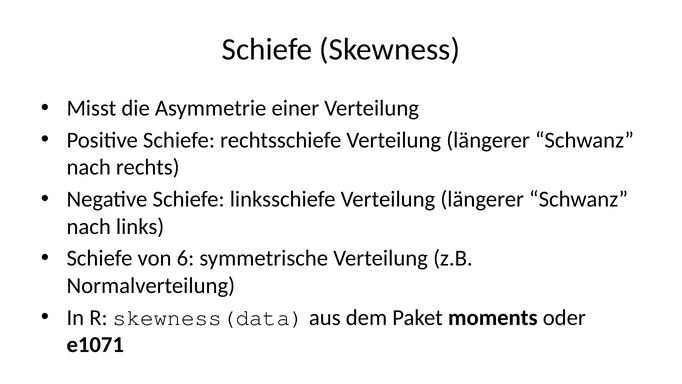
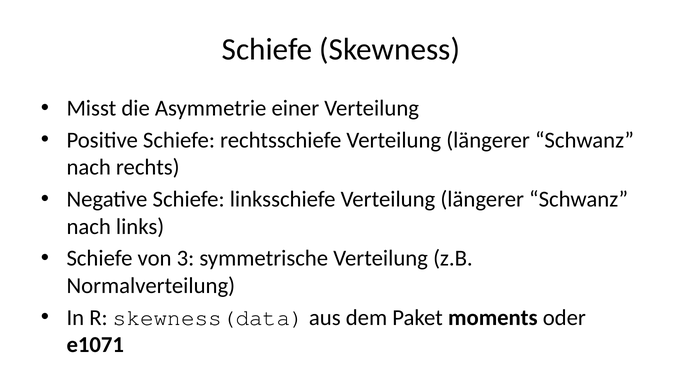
6: 6 -> 3 (186, 258)
